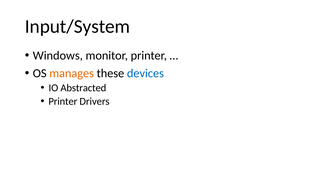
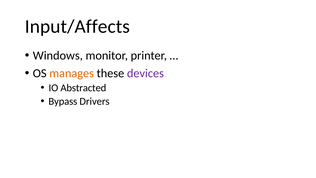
Input/System: Input/System -> Input/Affects (77, 27)
devices colour: blue -> purple (145, 73)
Printer: Printer -> Bypass (63, 101)
